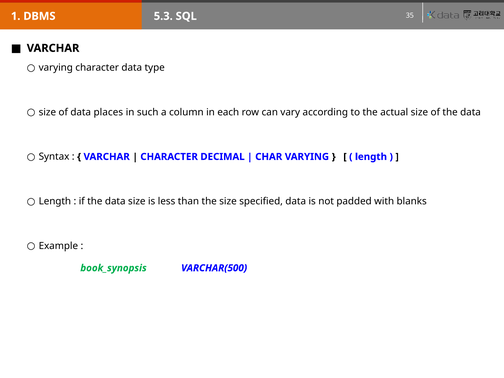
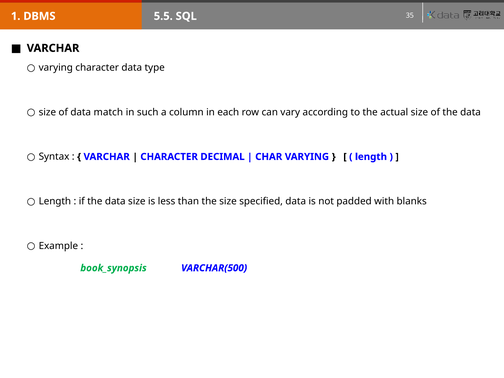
5.3: 5.3 -> 5.5 (163, 16)
places: places -> match (108, 112)
